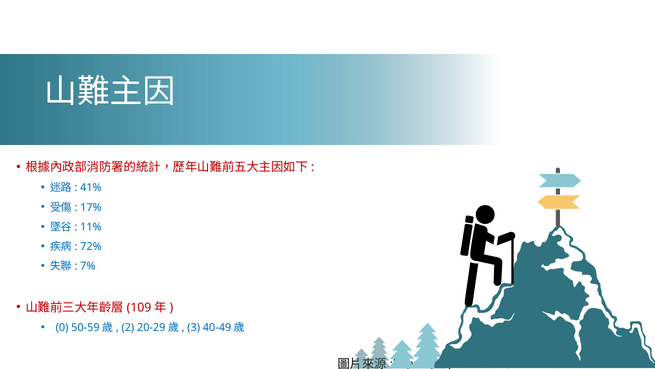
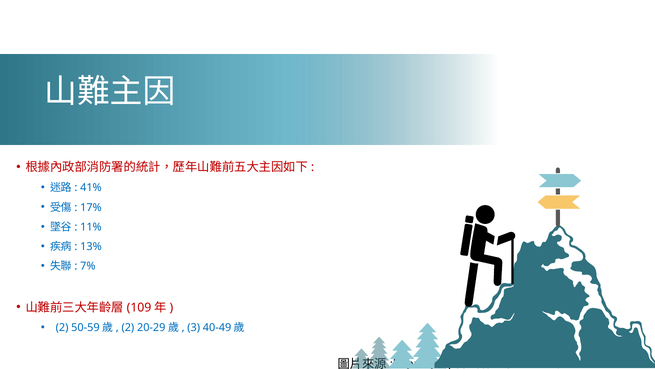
72%: 72% -> 13% (91, 246)
0: 0 -> 2 (62, 327)
